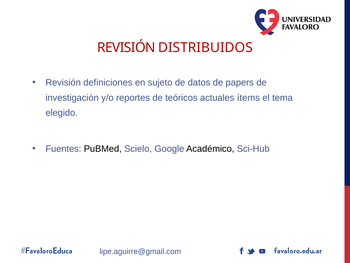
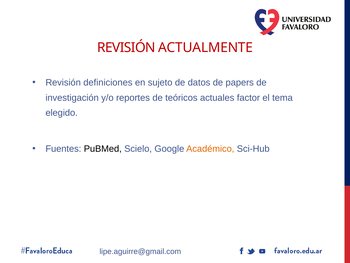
DISTRIBUIDOS: DISTRIBUIDOS -> ACTUALMENTE (206, 48)
ítems: ítems -> factor (248, 98)
Académico colour: black -> orange (210, 149)
